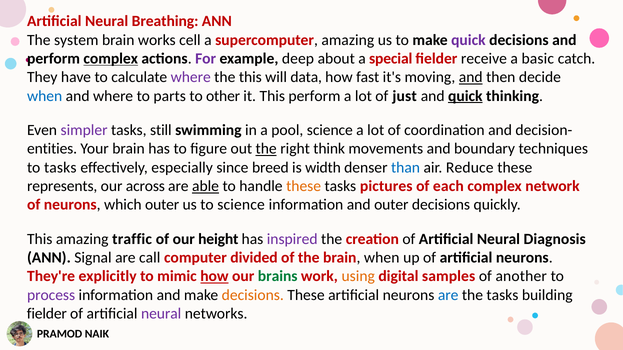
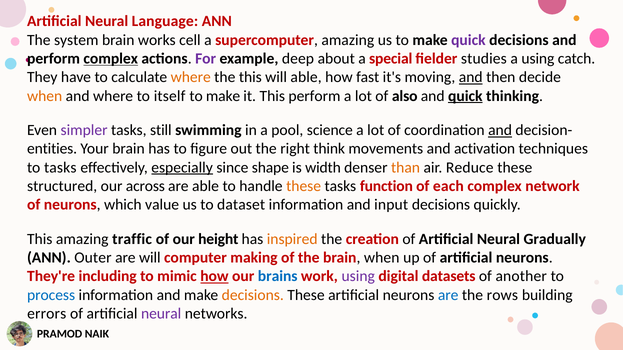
Breathing: Breathing -> Language (165, 21)
receive: receive -> studies (484, 59)
a basic: basic -> using (538, 59)
where colour: purple -> orange (191, 77)
will data: data -> able (306, 77)
when colour: blue -> orange (45, 96)
parts: parts -> itself (170, 96)
other: other -> make (223, 96)
just: just -> also (405, 96)
and underline: none -> present (500, 130)
the underline: present -> none (266, 149)
boundary: boundary -> activation (485, 149)
especially underline: none -> present (182, 168)
breed: breed -> shape (270, 168)
than colour: blue -> orange (406, 168)
represents: represents -> structured (62, 186)
able underline: present -> none (206, 186)
pictures: pictures -> function (386, 186)
which outer: outer -> value (162, 205)
to science: science -> dataset (241, 205)
and outer: outer -> input (391, 205)
inspired colour: purple -> orange (292, 239)
Diagnosis: Diagnosis -> Gradually (555, 239)
Signal: Signal -> Outer (93, 258)
are call: call -> will (150, 258)
divided: divided -> making (254, 258)
explicitly: explicitly -> including (108, 277)
brains colour: green -> blue (278, 277)
using colour: orange -> purple (358, 277)
samples: samples -> datasets (449, 277)
process colour: purple -> blue (51, 295)
the tasks: tasks -> rows (502, 295)
fielder: fielder -> errors (47, 314)
